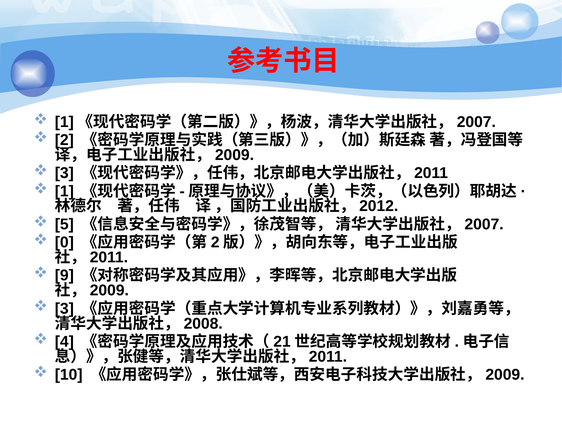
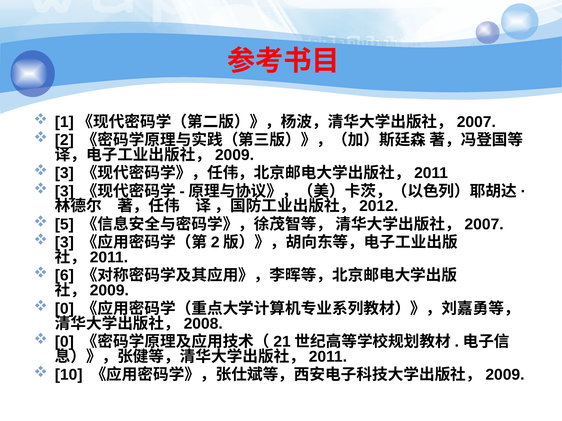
1: 1 -> 3 (64, 191)
0: 0 -> 3 (64, 243)
9: 9 -> 6 (64, 276)
3: 3 -> 0 (64, 309)
4: 4 -> 0 (64, 342)
